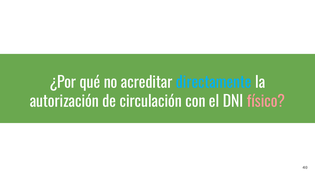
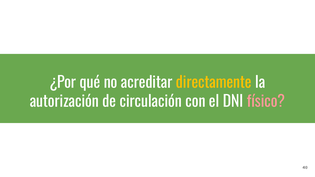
directamente colour: light blue -> yellow (214, 83)
